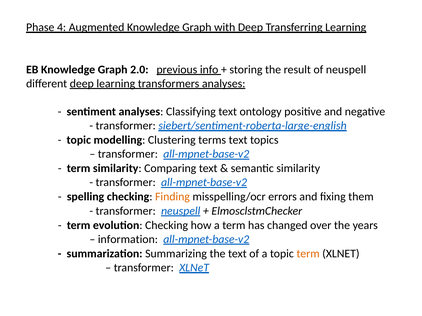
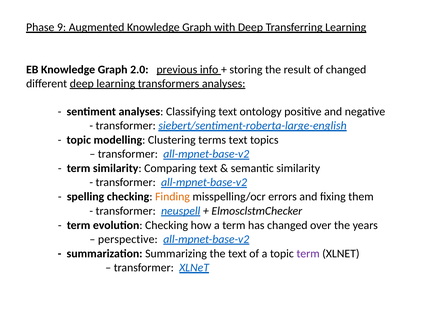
4: 4 -> 9 (62, 27)
of neuspell: neuspell -> changed (346, 70)
information: information -> perspective (128, 240)
term colour: orange -> purple (308, 254)
